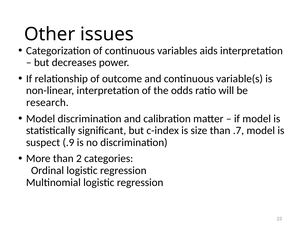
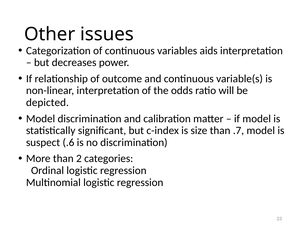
research: research -> depicted (47, 103)
.9: .9 -> .6 (68, 143)
